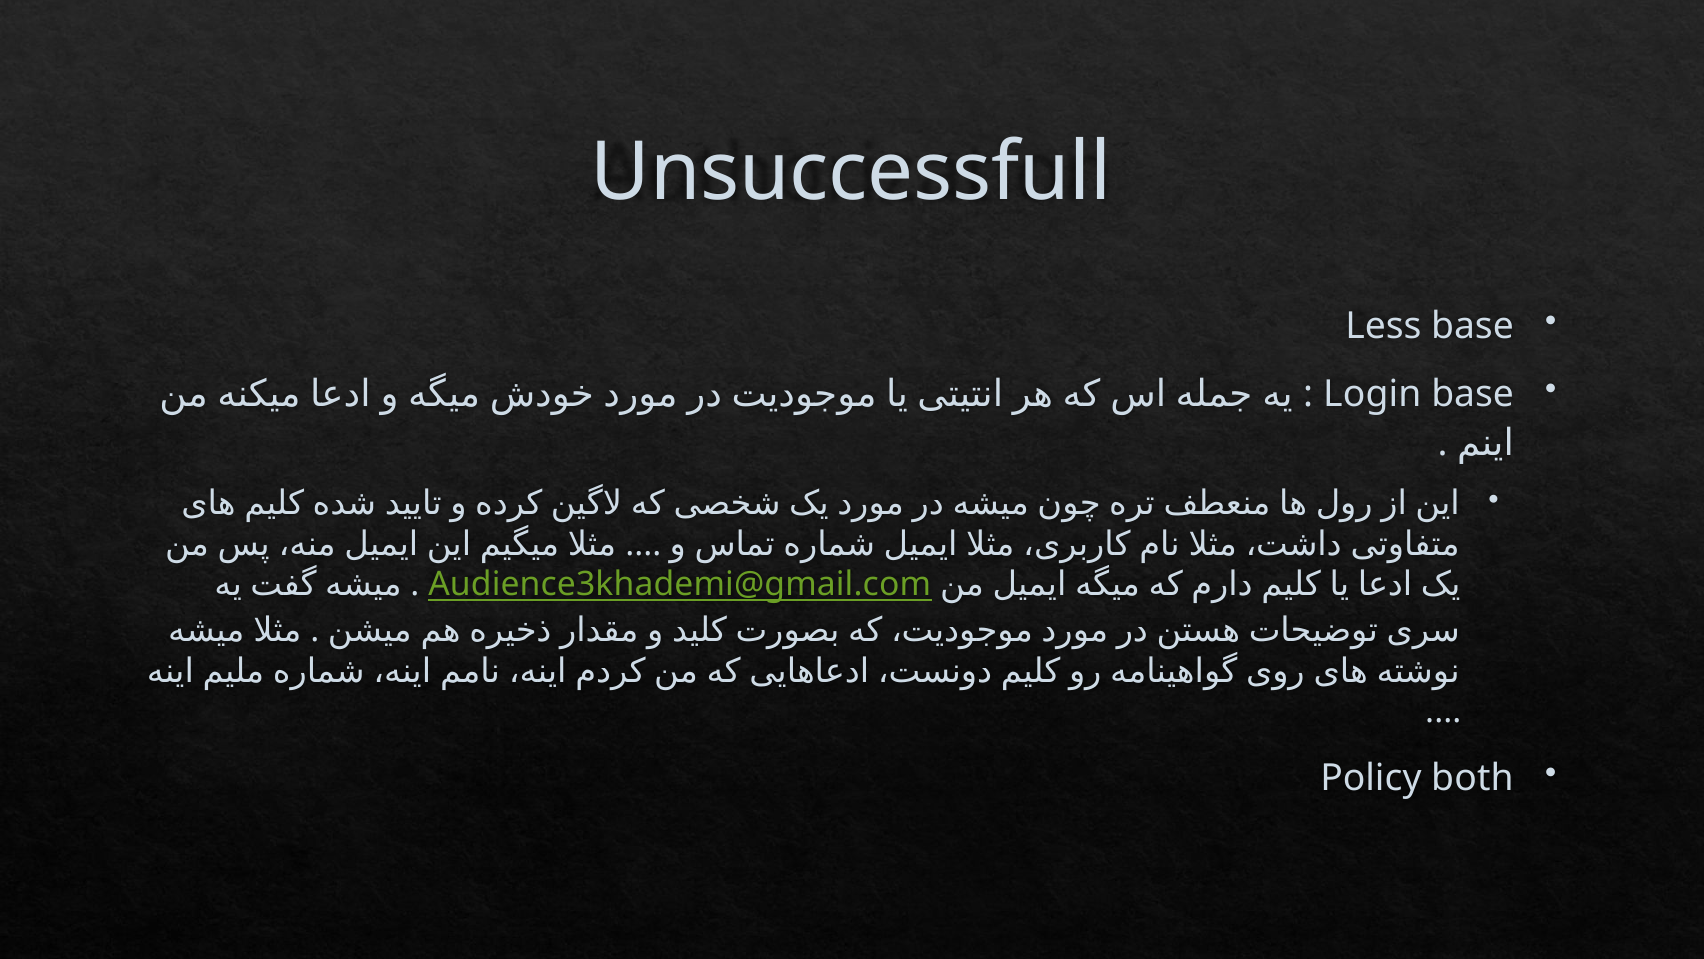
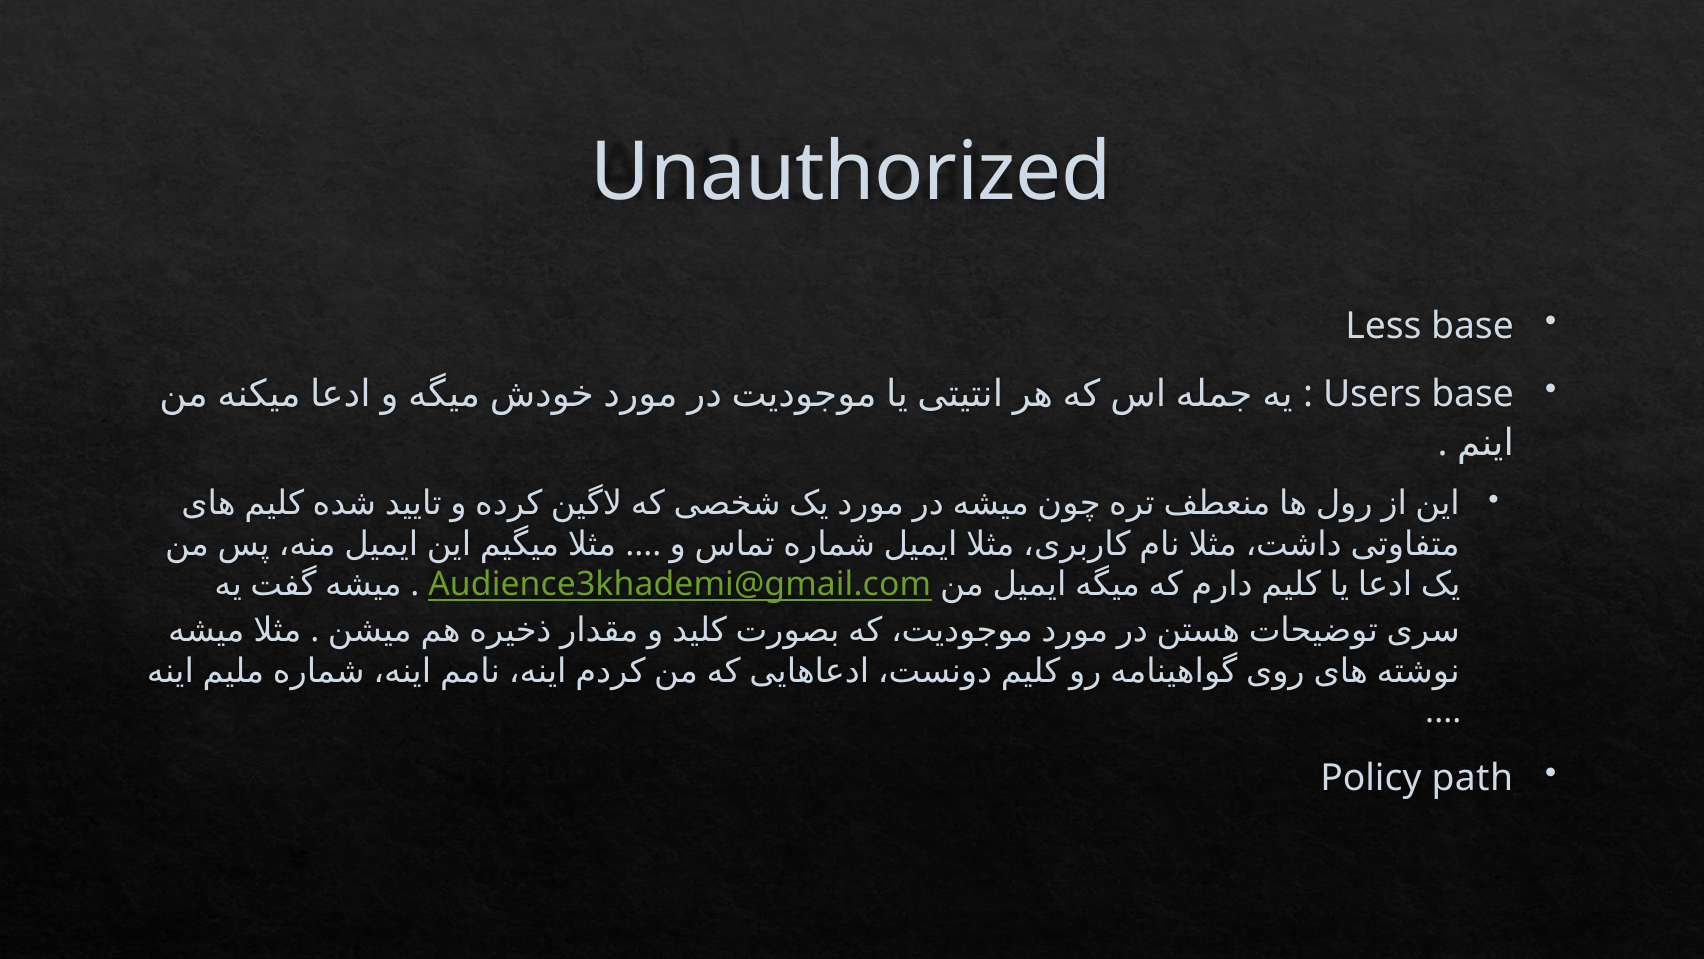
Unsuccessfull: Unsuccessfull -> Unauthorized (851, 173)
Login: Login -> Users (1373, 394)
both: both -> path (1472, 777)
